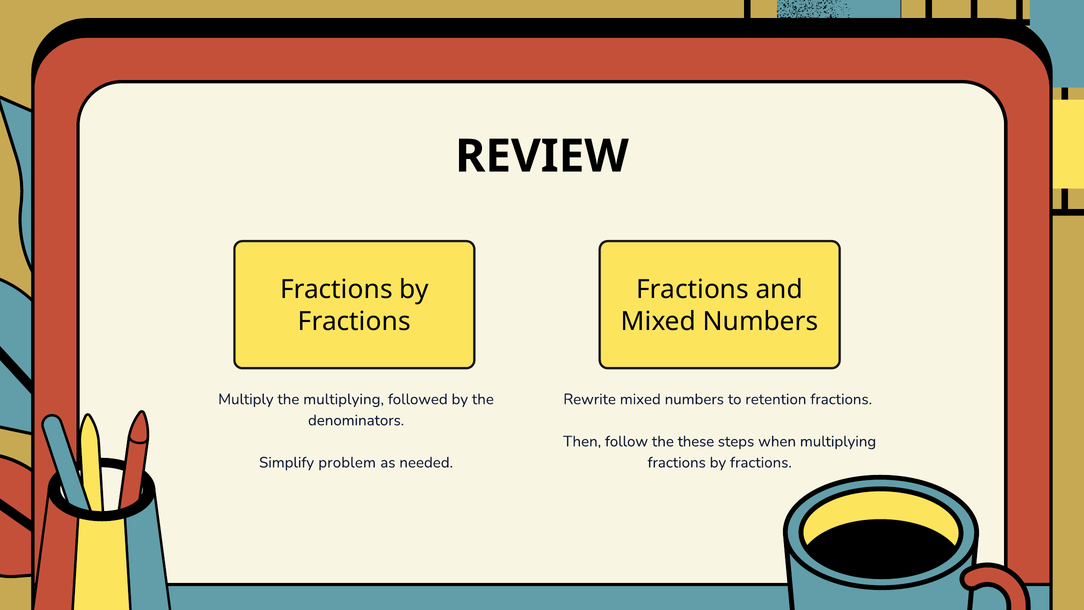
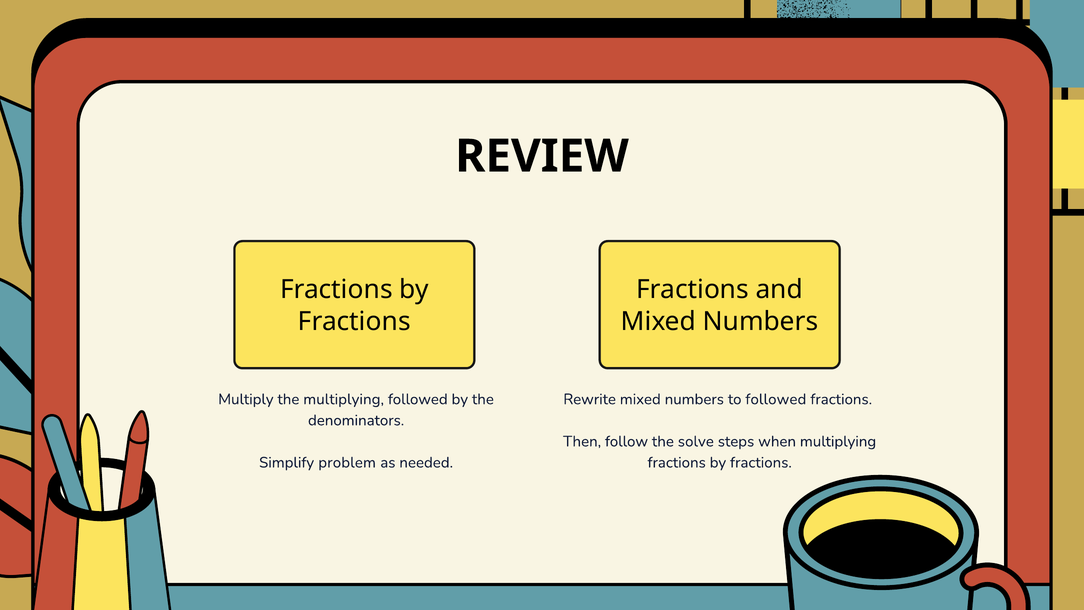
to retention: retention -> followed (776, 399)
these: these -> solve (696, 441)
